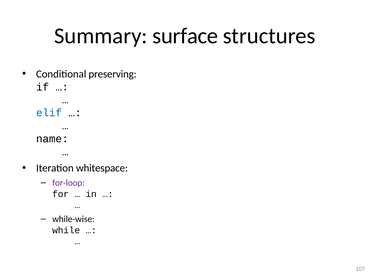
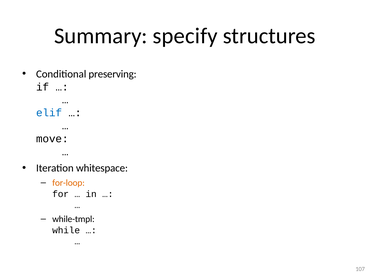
surface: surface -> specify (185, 36)
name: name -> move (52, 139)
for-loop colour: purple -> orange (69, 183)
while-wise: while-wise -> while-tmpl (73, 219)
